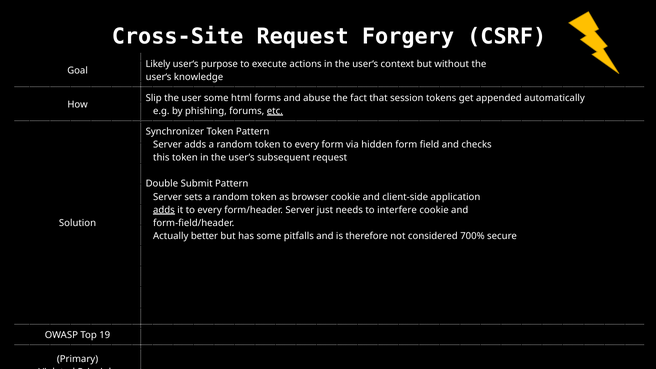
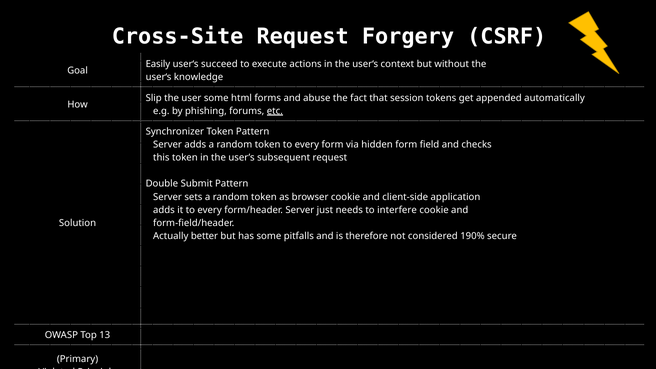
Likely: Likely -> Easily (158, 64)
purpose: purpose -> succeed (219, 64)
adds underline: present -> none (164, 210)
700%: 700% -> 190% (472, 236)
19: 19 -> 13 (105, 335)
